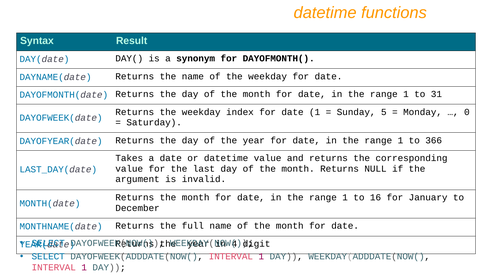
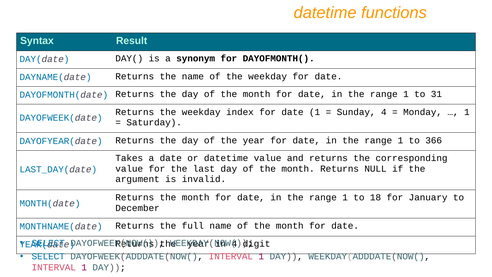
Sunday 5: 5 -> 4 (384, 112)
0: 0 -> 1 (467, 112)
16: 16 -> 18 (376, 197)
